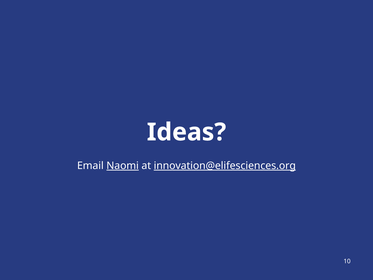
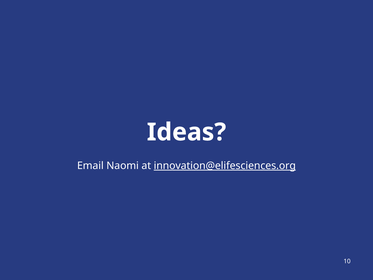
Naomi underline: present -> none (123, 165)
